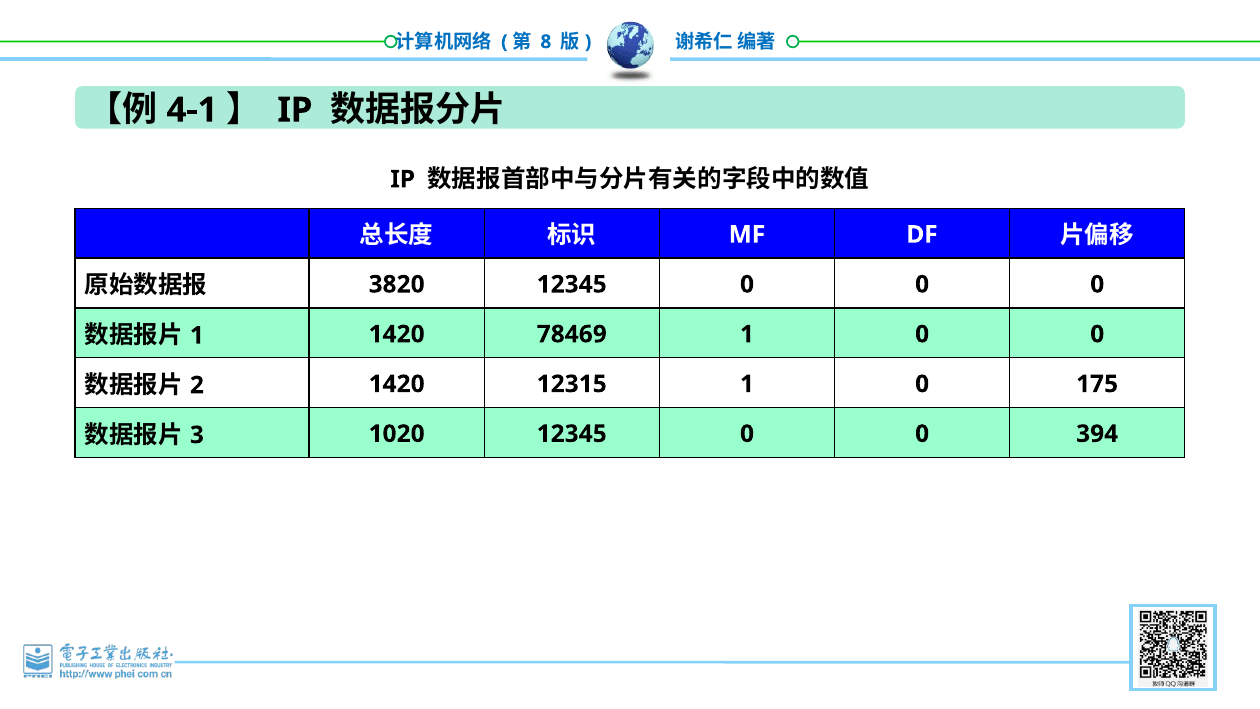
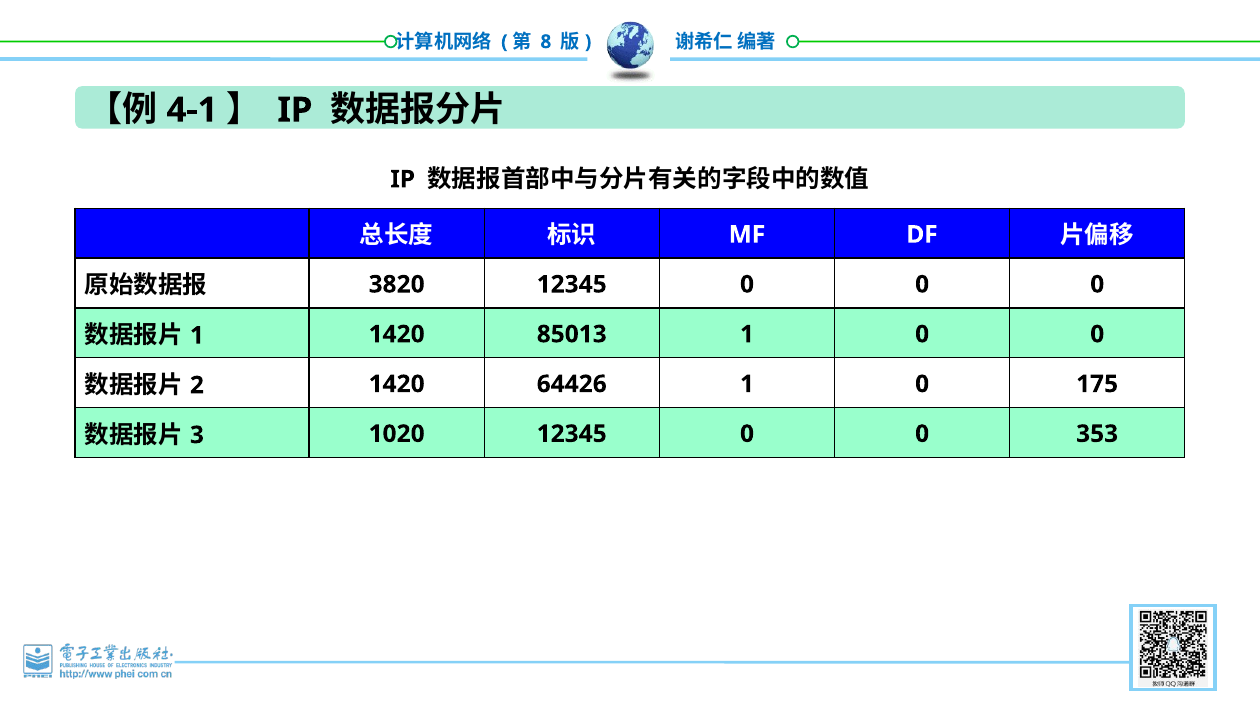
78469: 78469 -> 85013 (572, 334)
12315: 12315 -> 64426 (572, 384)
394: 394 -> 353 (1097, 434)
